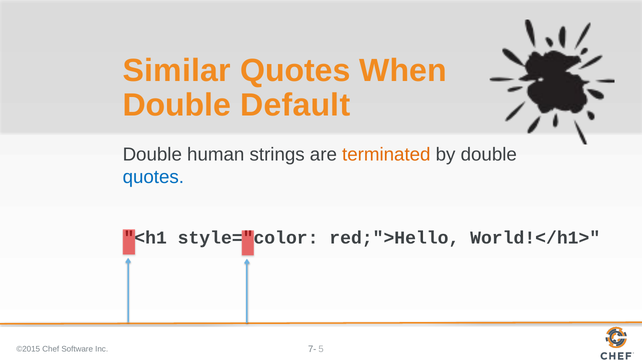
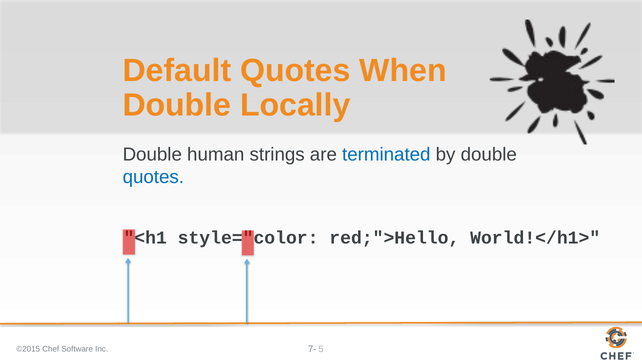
Similar: Similar -> Default (177, 70)
Default: Default -> Locally (295, 105)
terminated colour: orange -> blue (386, 155)
